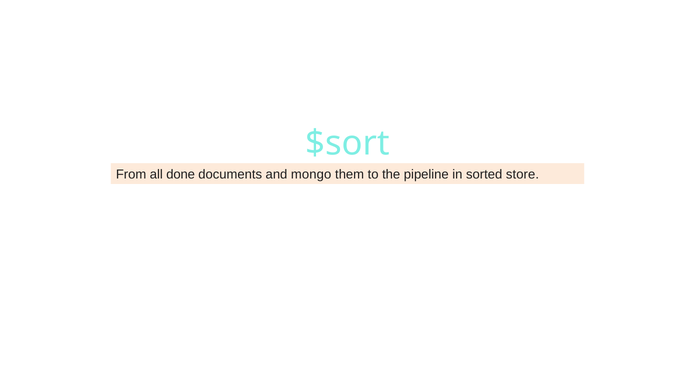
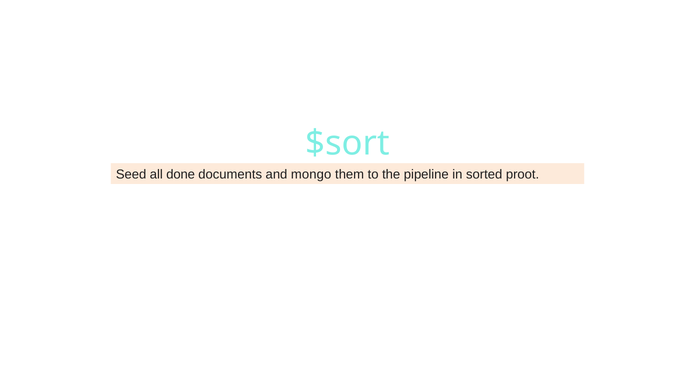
From: From -> Seed (131, 174)
store: store -> proot (523, 174)
